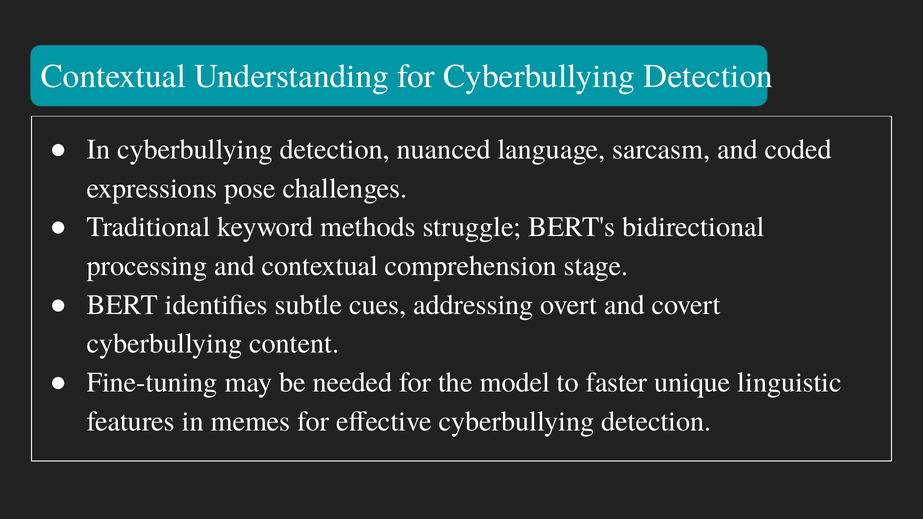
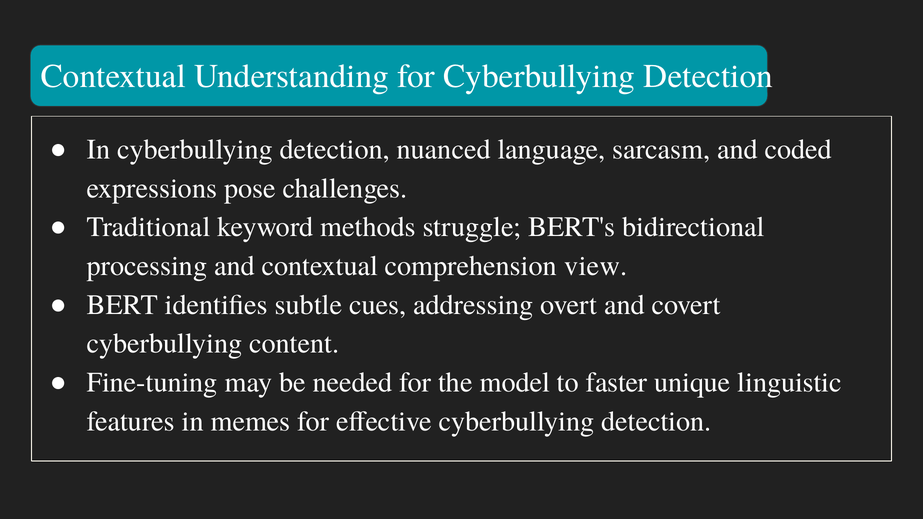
stage: stage -> view (596, 266)
